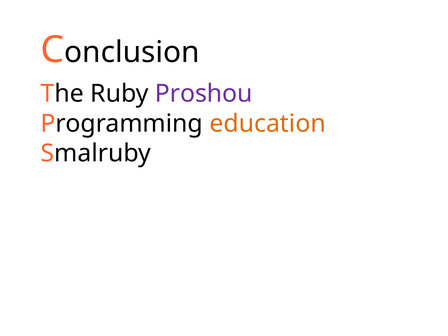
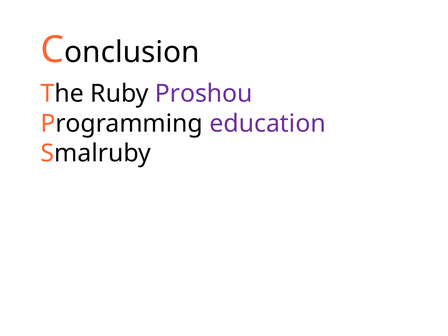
education colour: orange -> purple (268, 124)
